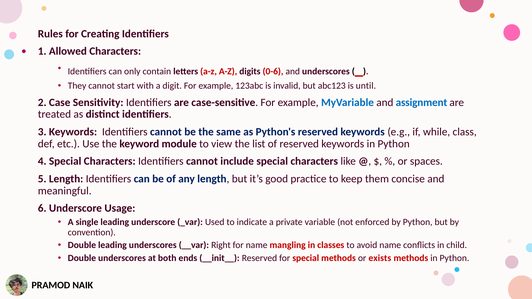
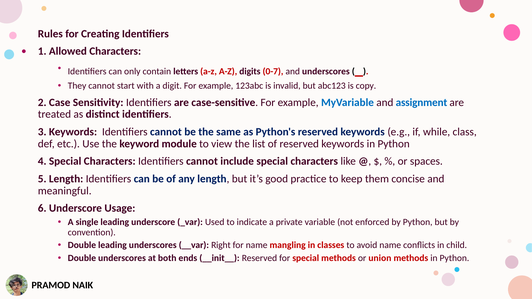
0-6: 0-6 -> 0-7 (273, 71)
until: until -> copy (366, 86)
exists: exists -> union (380, 258)
